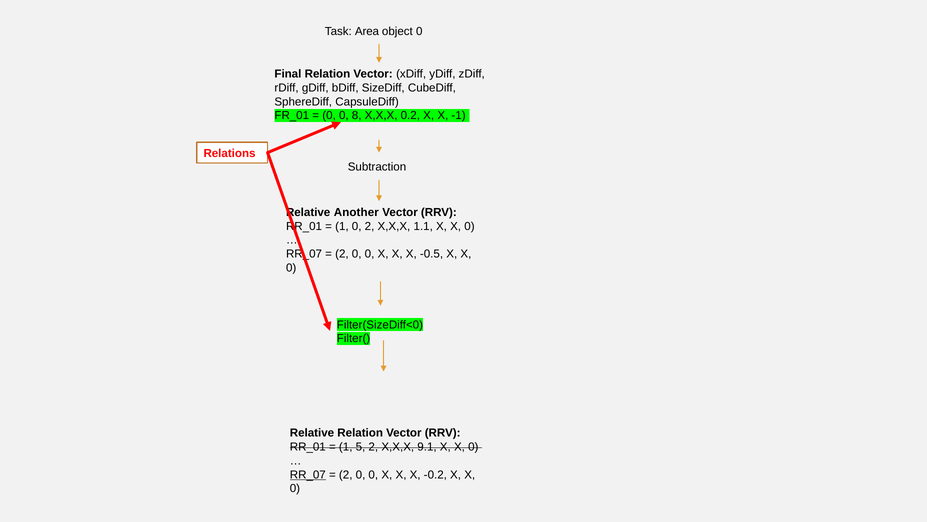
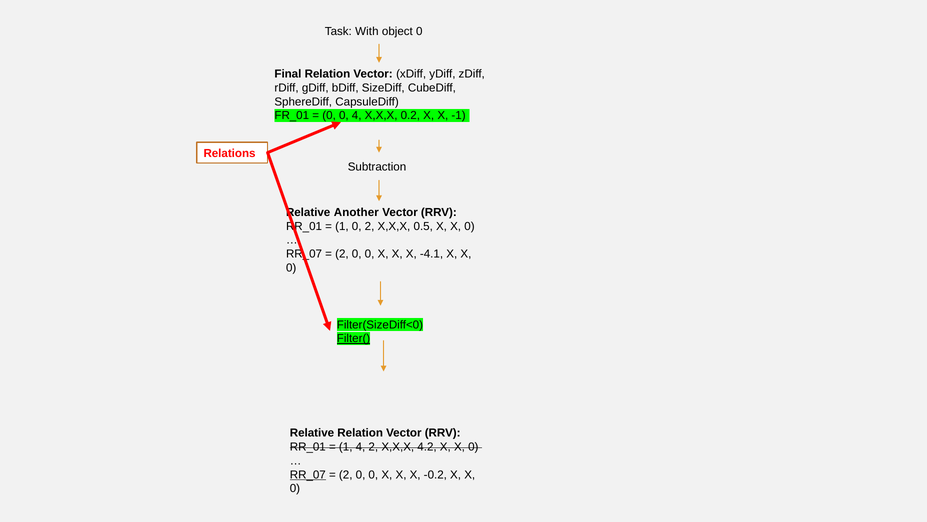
Area: Area -> With (367, 31)
0 8: 8 -> 4 (357, 116)
1.1: 1.1 -> 0.5 (423, 226)
-0.5: -0.5 -> -4.1 (432, 254)
Filter( underline: none -> present (354, 338)
1 5: 5 -> 4 (360, 446)
9.1: 9.1 -> 4.2 (427, 446)
